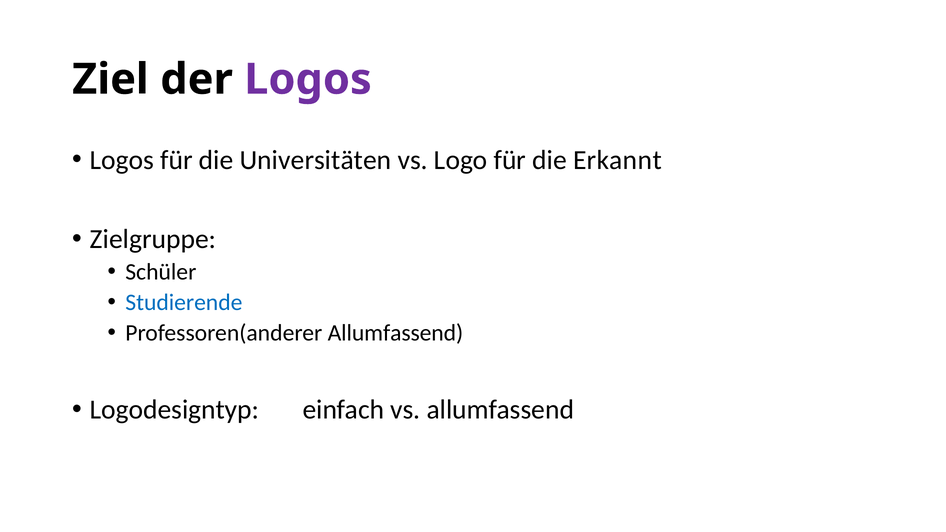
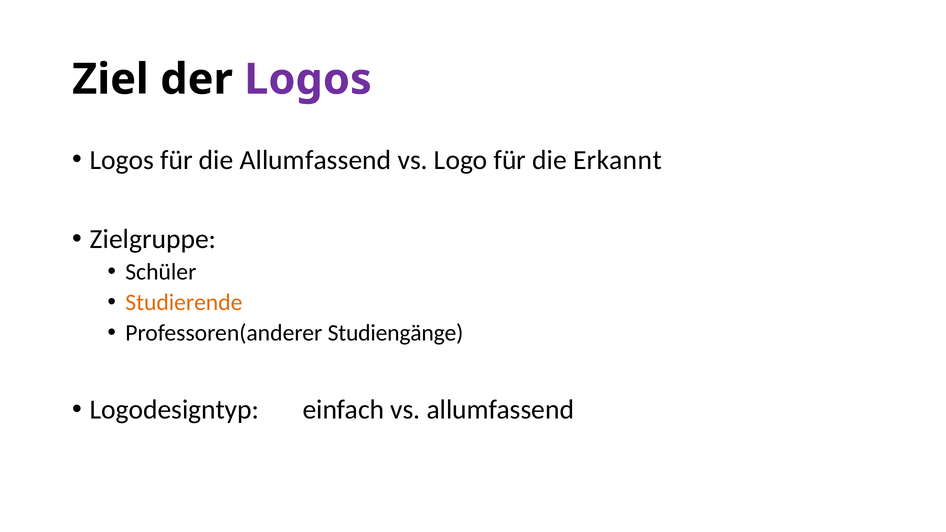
die Universitäten: Universitäten -> Allumfassend (316, 160)
Studierende colour: blue -> orange (184, 302)
Professoren(anderer Allumfassend: Allumfassend -> Studiengänge (395, 333)
